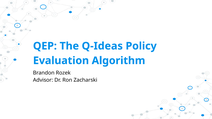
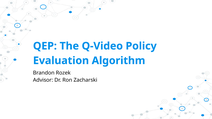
Q-Ideas: Q-Ideas -> Q-Video (102, 46)
